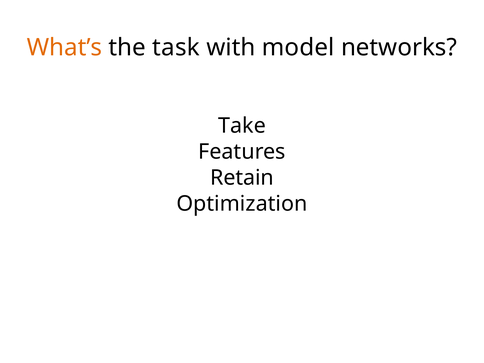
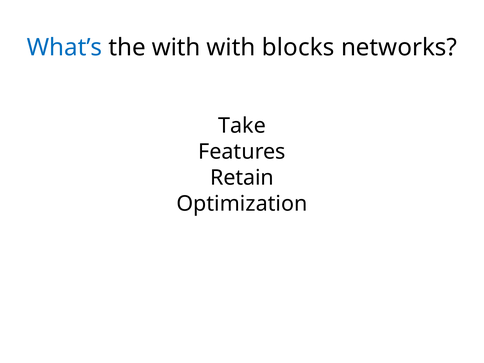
What’s colour: orange -> blue (64, 48)
the task: task -> with (176, 48)
model: model -> blocks (298, 48)
